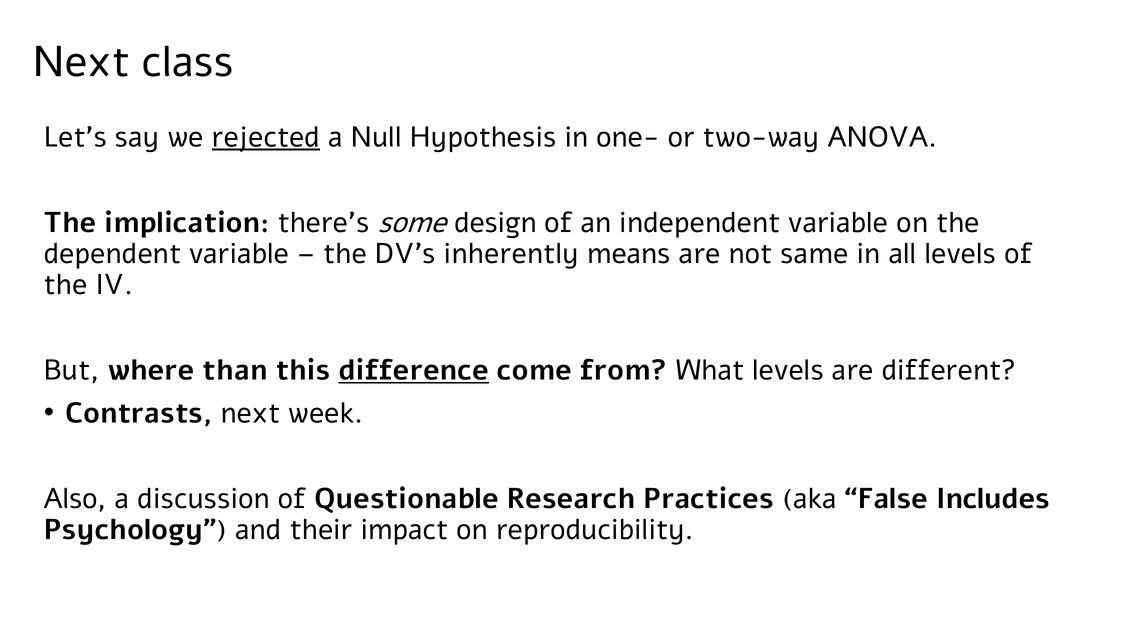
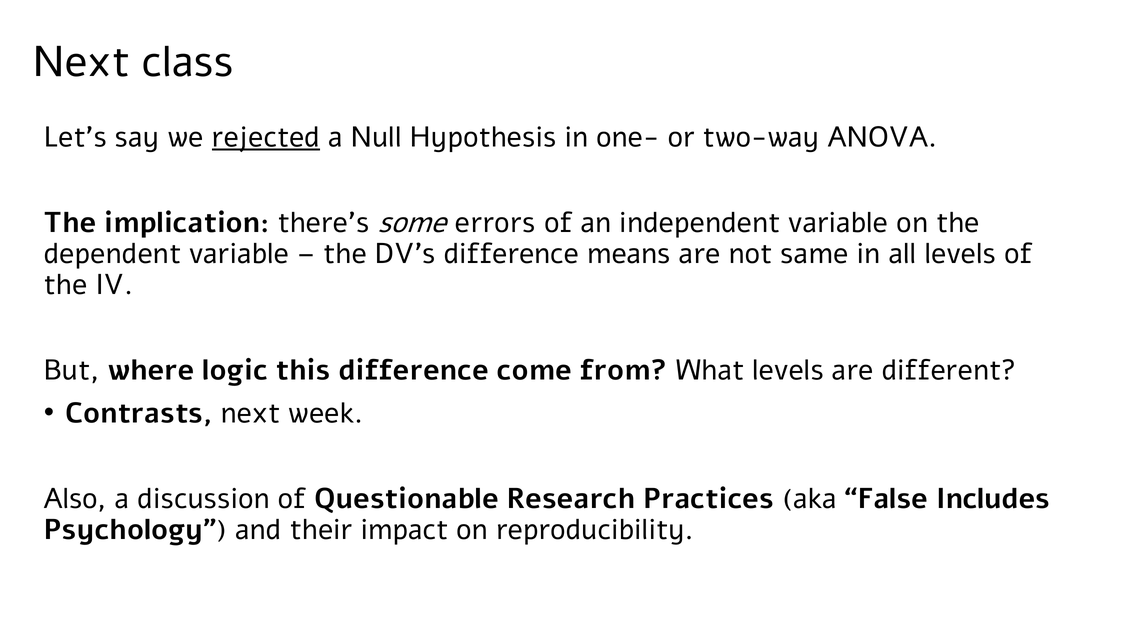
design: design -> errors (495, 223)
DV’s inherently: inherently -> difference (512, 254)
than: than -> logic (235, 370)
difference underline: present -> none (414, 370)
